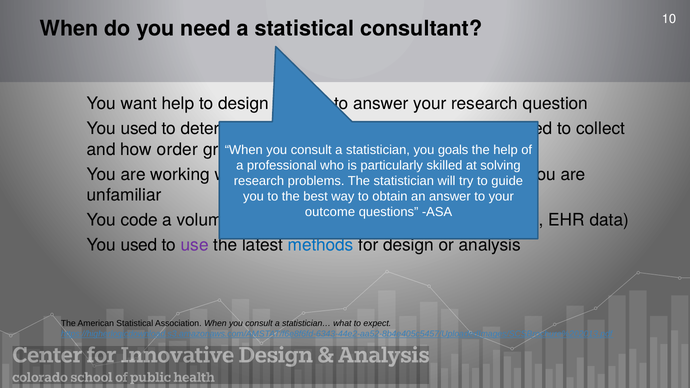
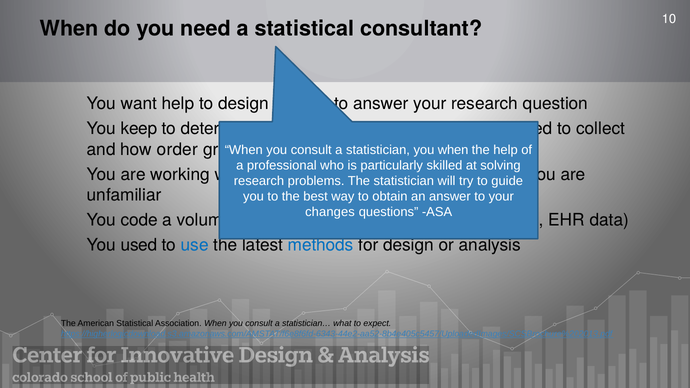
used: used -> keep (139, 129)
you goals: goals -> when (453, 150)
outcome: outcome -> changes (330, 212)
use colour: purple -> blue (195, 245)
